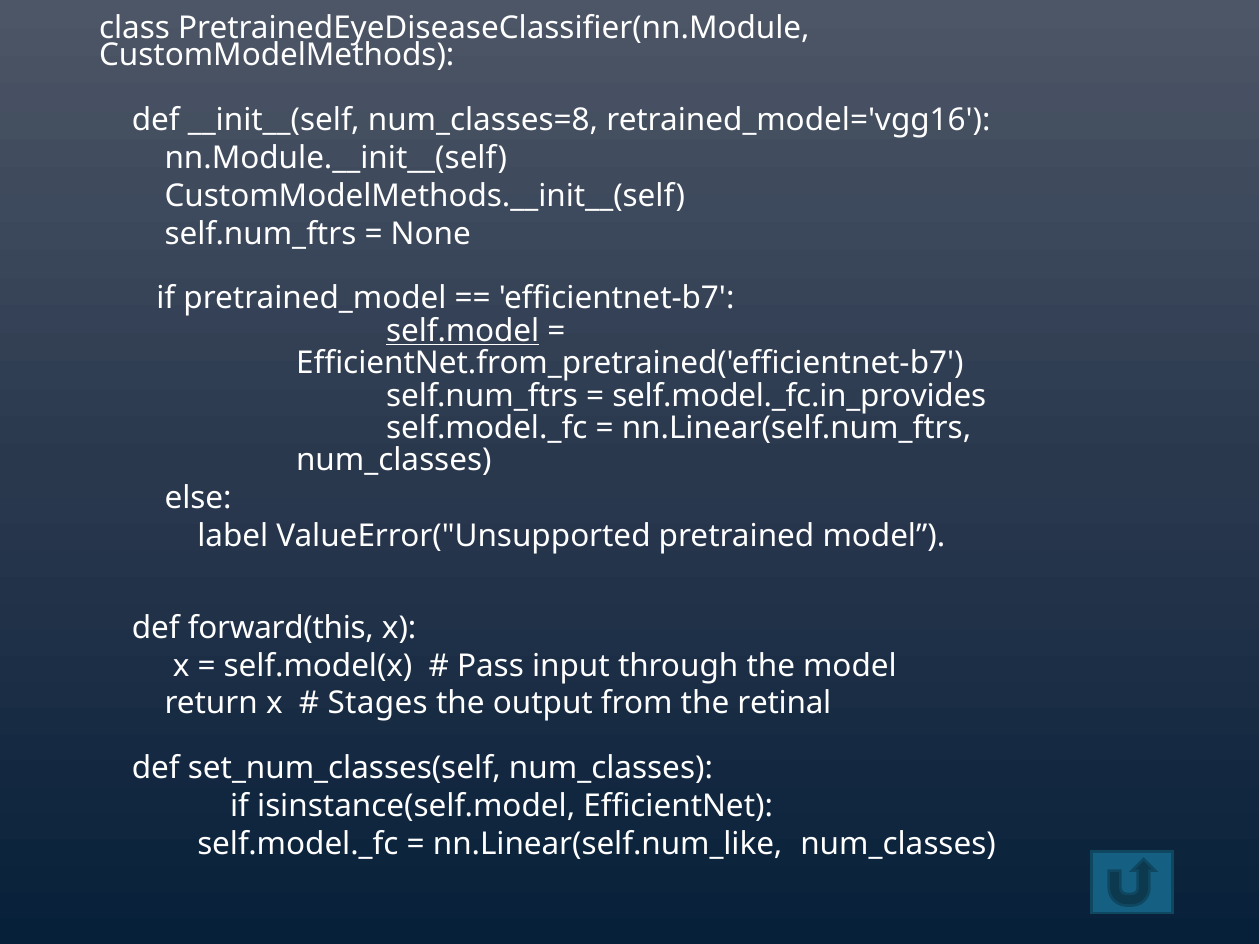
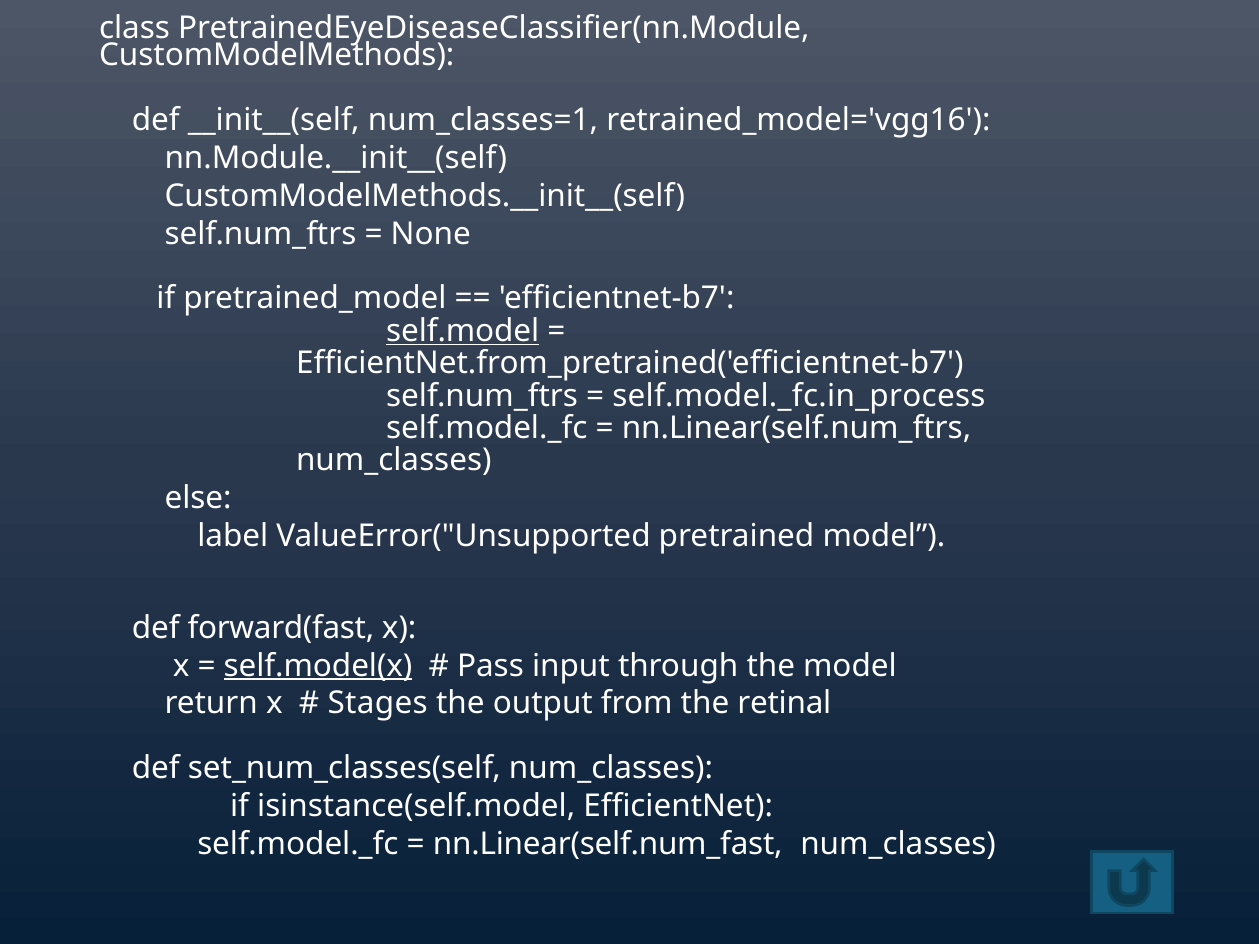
num_classes=8: num_classes=8 -> num_classes=1 (483, 121)
self.model._fc.in_provides: self.model._fc.in_provides -> self.model._fc.in_process (799, 396)
forward(this: forward(this -> forward(fast (281, 628)
self.model(x underline: none -> present (318, 666)
nn.Linear(self.num_like: nn.Linear(self.num_like -> nn.Linear(self.num_fast (608, 844)
